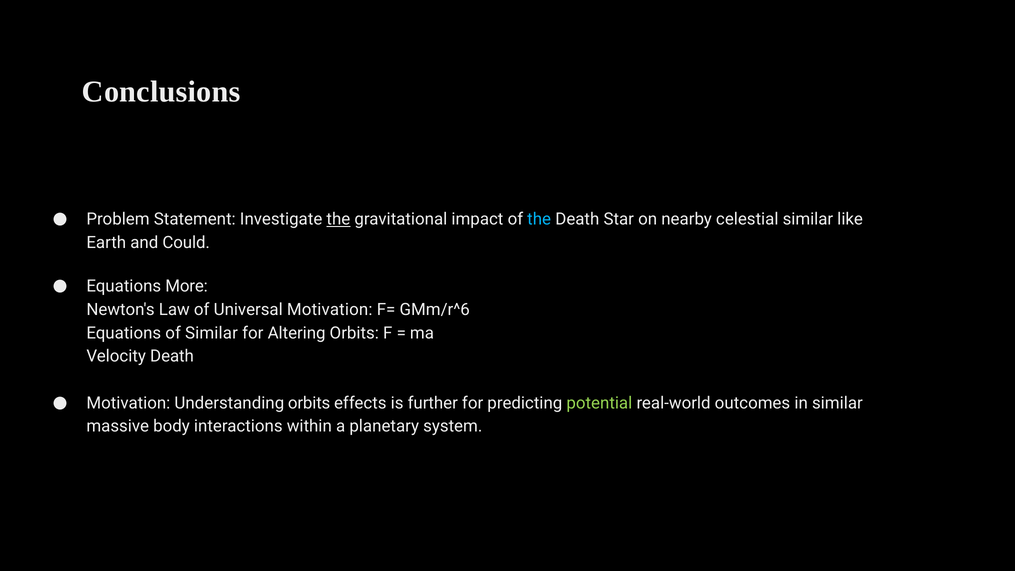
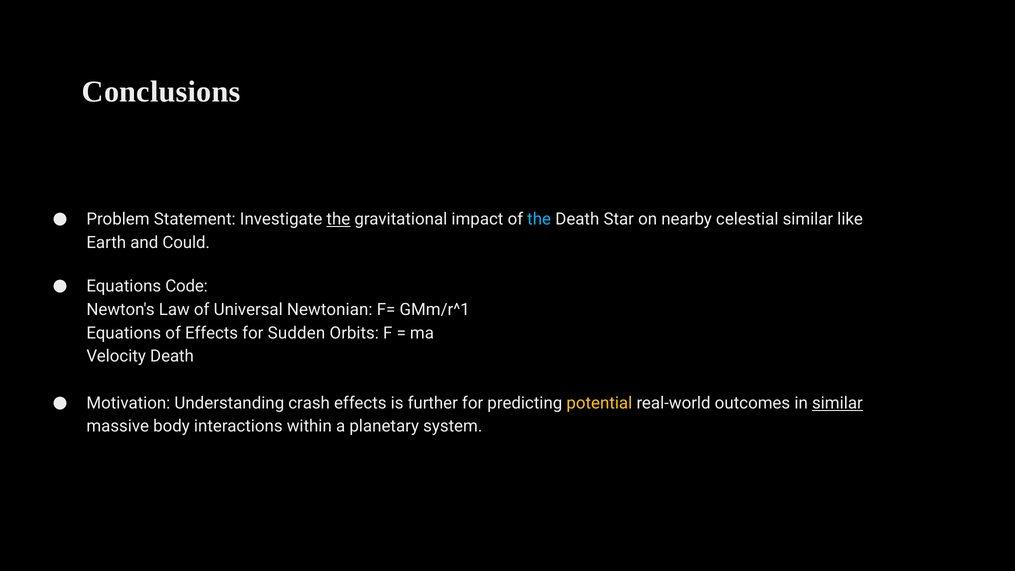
More: More -> Code (187, 286)
Universal Motivation: Motivation -> Newtonian (330, 310)
GMm/r^6: GMm/r^6 -> GMm/r^1 (435, 310)
of Similar: Similar -> Effects (212, 333)
Altering: Altering -> Sudden (296, 333)
Understanding orbits: orbits -> crash (309, 403)
potential colour: light green -> yellow (599, 403)
similar underline: none -> present (837, 403)
